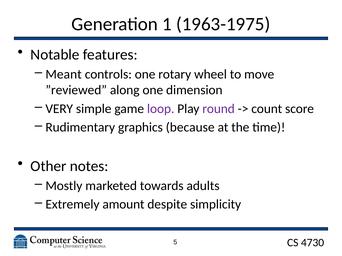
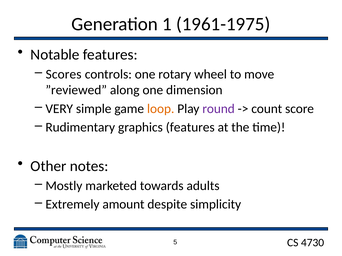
1963-1975: 1963-1975 -> 1961-1975 (223, 24)
Meant: Meant -> Scores (64, 74)
loop colour: purple -> orange (161, 109)
graphics because: because -> features (190, 128)
